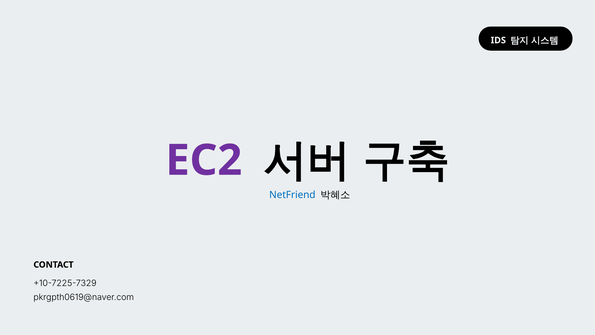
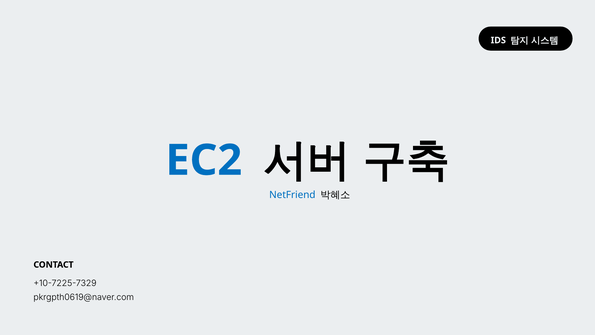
EC2 colour: purple -> blue (204, 160)
